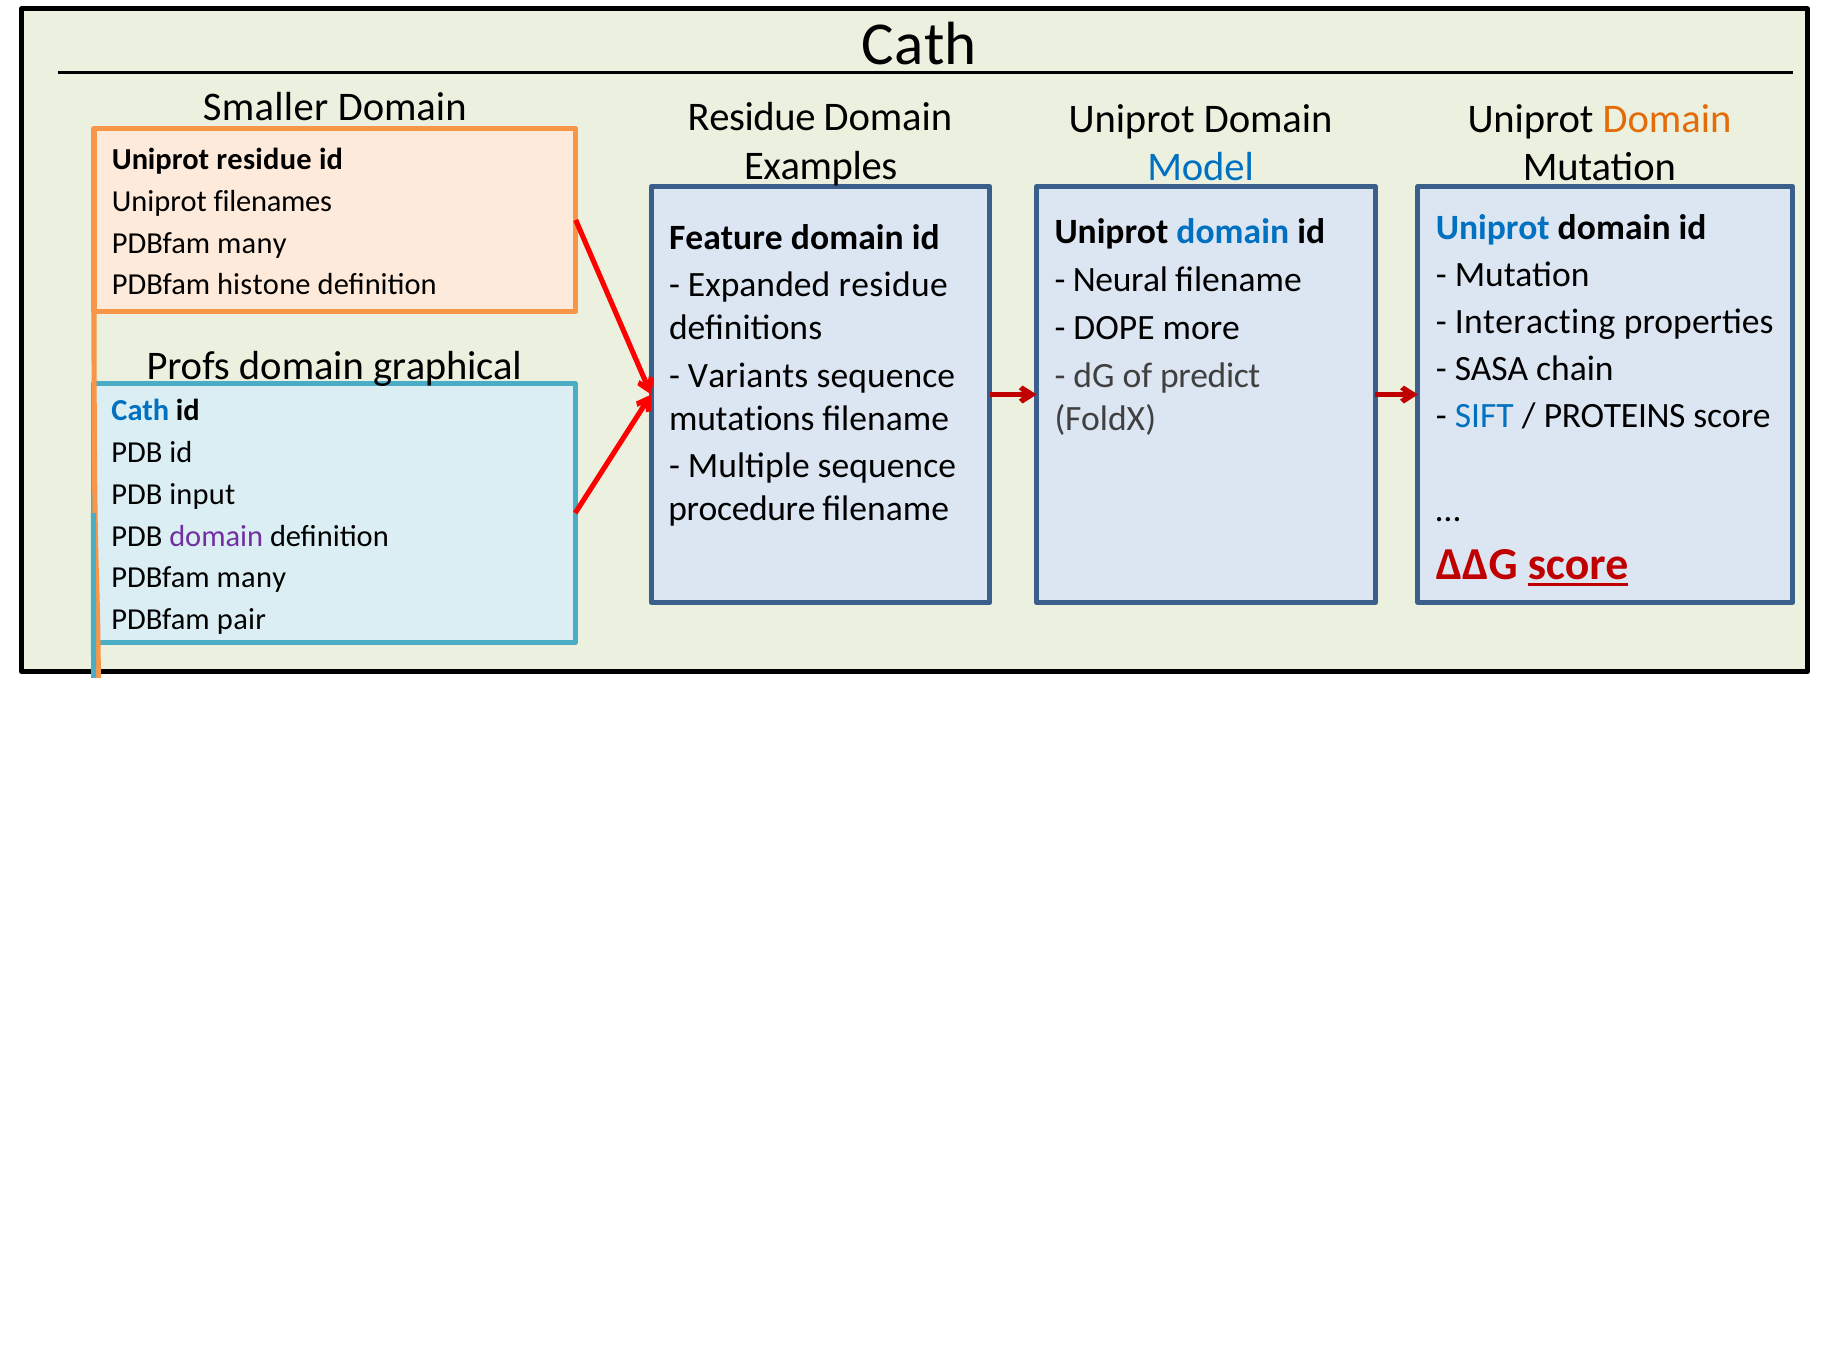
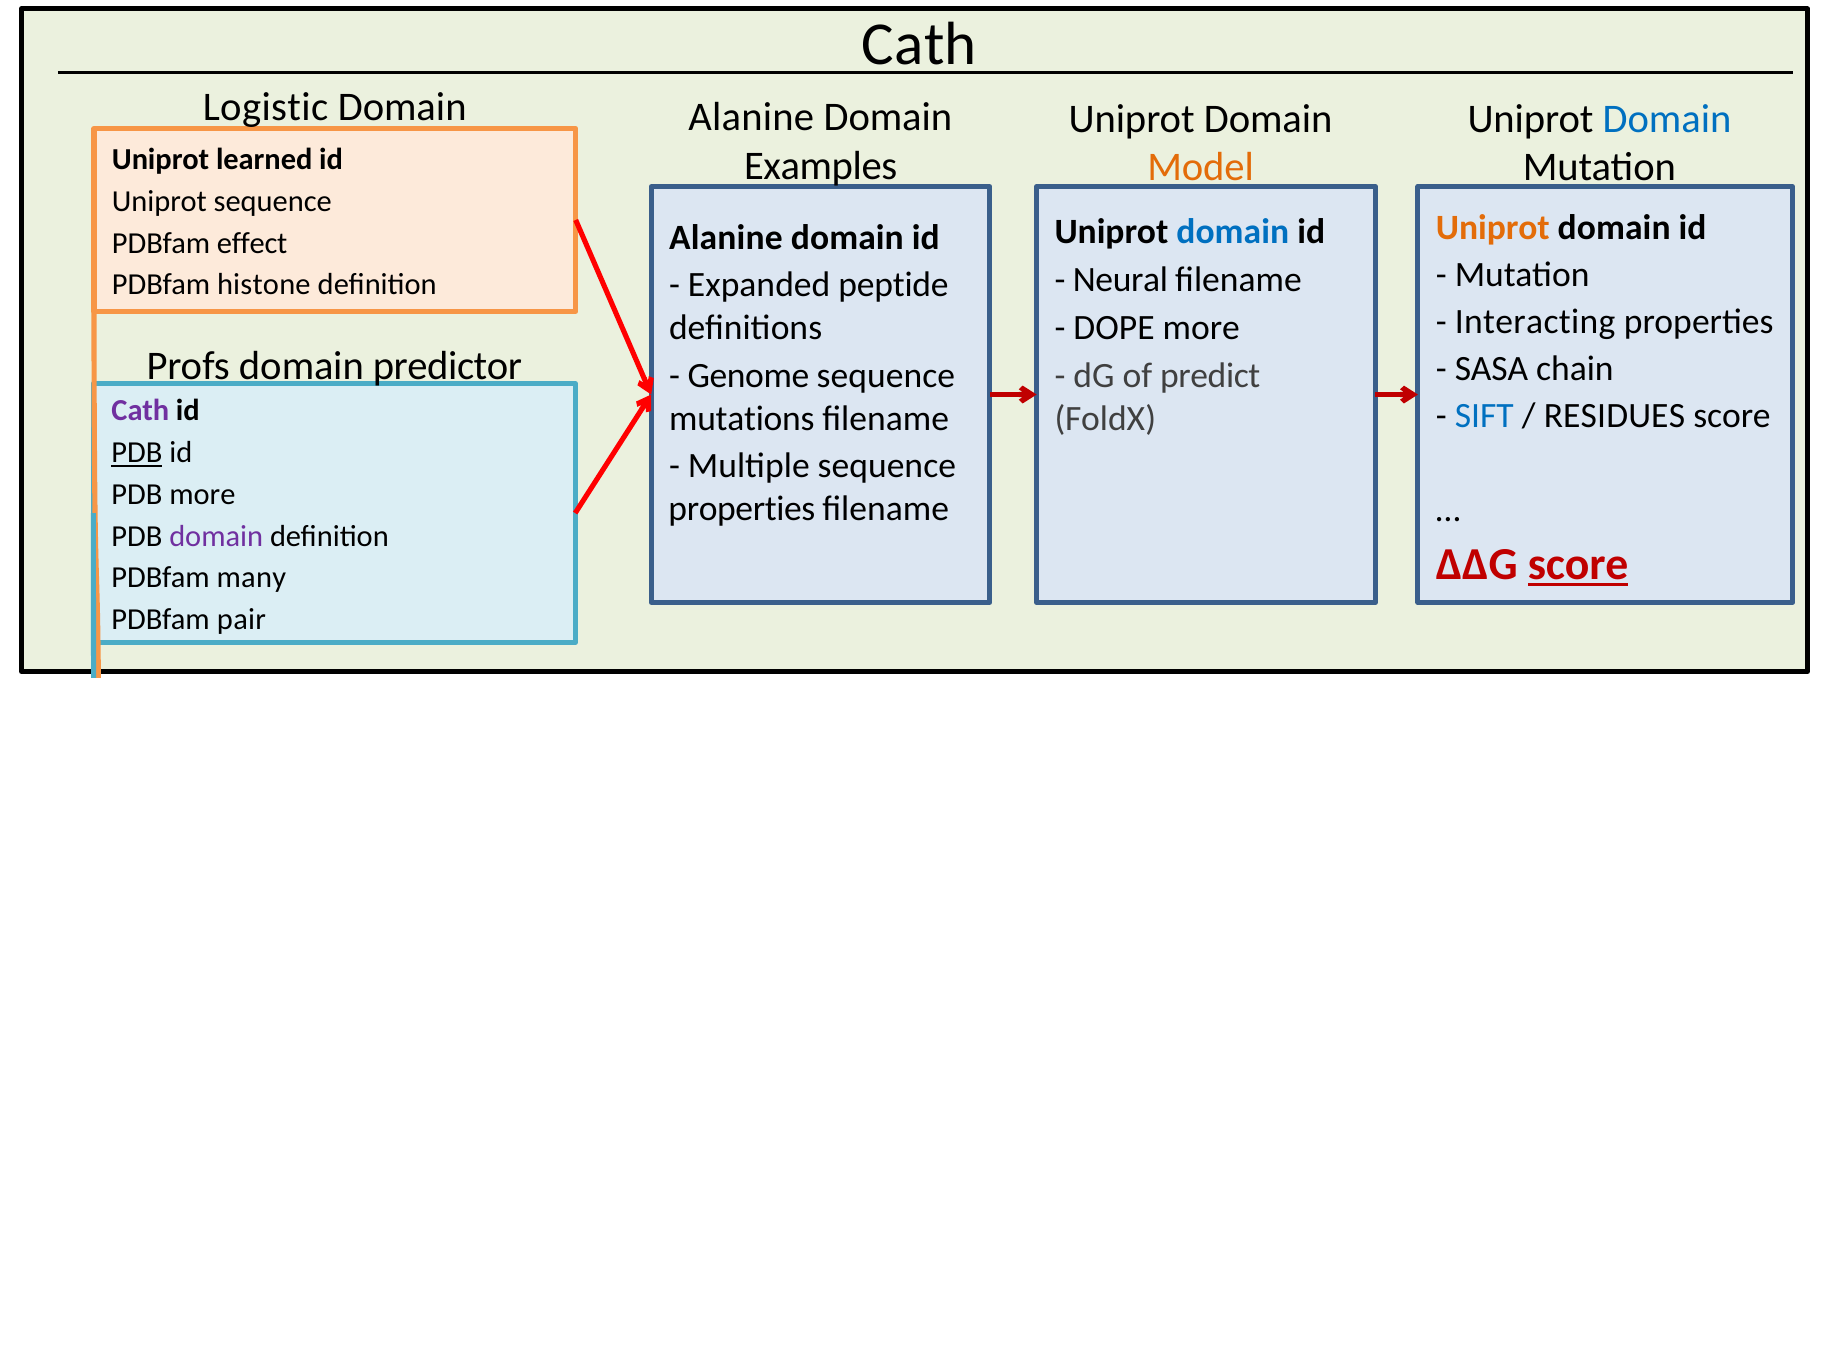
Smaller: Smaller -> Logistic (266, 107)
Residue: Residue -> Alanine (751, 117)
Domain colour: orange -> blue (1667, 119)
Uniprot residue: residue -> learned (264, 160)
Model colour: blue -> orange (1201, 168)
Uniprot filenames: filenames -> sequence (273, 201)
Uniprot colour: blue -> orange (1493, 228)
Feature: Feature -> Alanine (726, 237)
many: many -> effect (252, 243)
Expanded residue: residue -> peptide (894, 285)
graphical: graphical -> predictor (447, 366)
Variants: Variants -> Genome (748, 376)
Cath colour: blue -> purple (140, 411)
PROTEINS: PROTEINS -> RESIDUES (1614, 416)
PDB underline: none -> present (137, 453)
PDB input: input -> more (202, 494)
procedure: procedure -> properties (742, 509)
